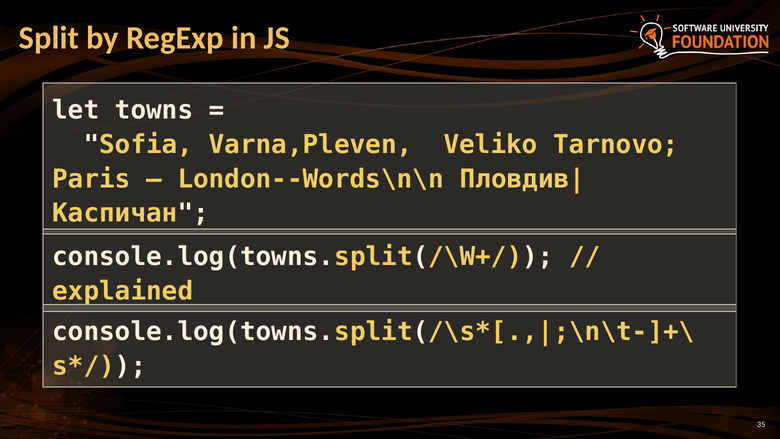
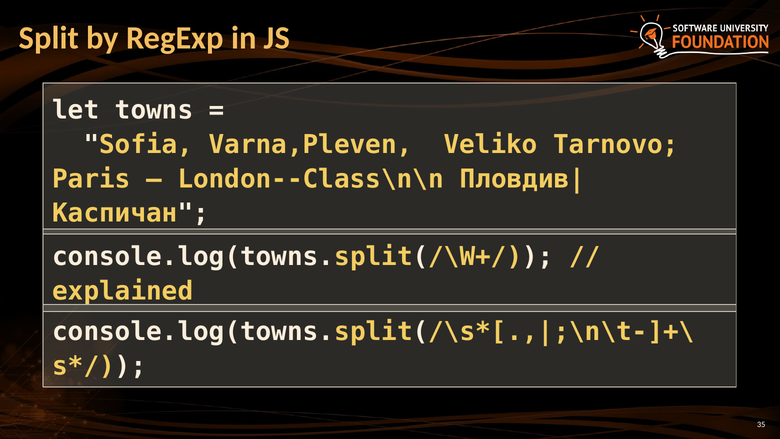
London--Words\n\n: London--Words\n\n -> London--Class\n\n (311, 179)
